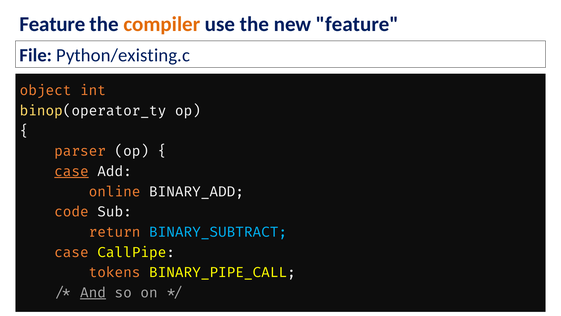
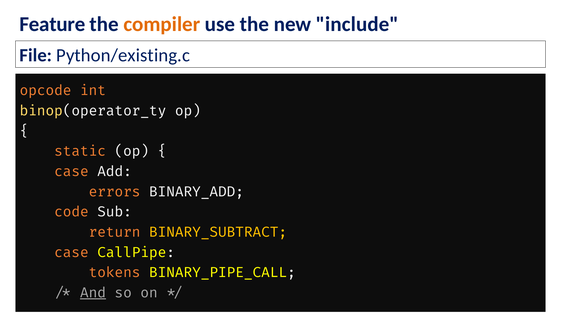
new feature: feature -> include (357, 24)
object: object -> opcode (46, 91)
parser: parser -> static (80, 151)
case underline: present -> none (71, 171)
online: online -> errors (115, 191)
BINARY_SUBTRACT colour: light blue -> yellow (218, 232)
